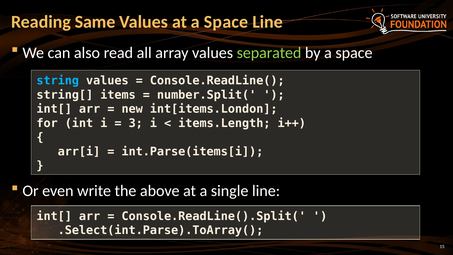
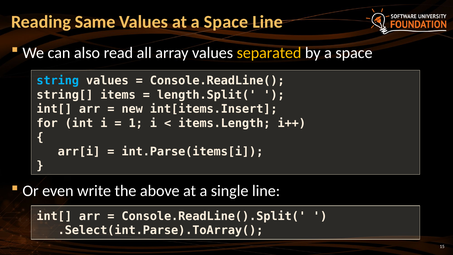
separated colour: light green -> yellow (269, 53)
number.Split(: number.Split( -> length.Split( (207, 95)
int[items.London: int[items.London -> int[items.Insert (214, 109)
3: 3 -> 1 (136, 123)
